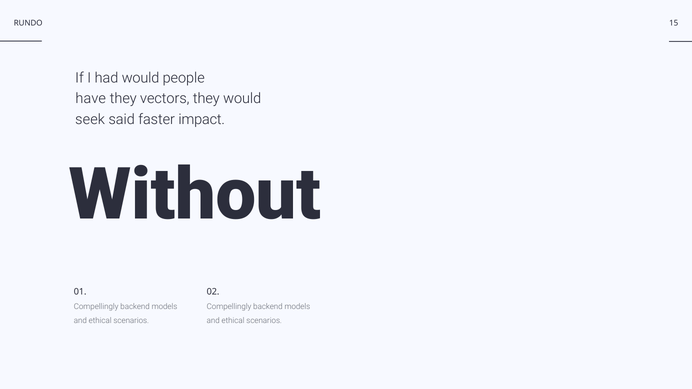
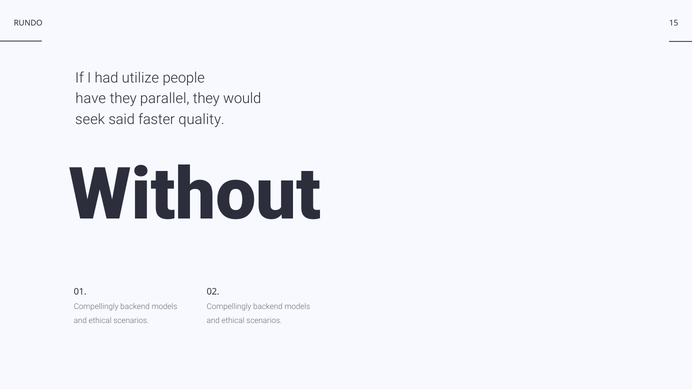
had would: would -> utilize (140, 78)
vectors: vectors -> parallel (165, 99)
impact: impact -> quality (202, 120)
